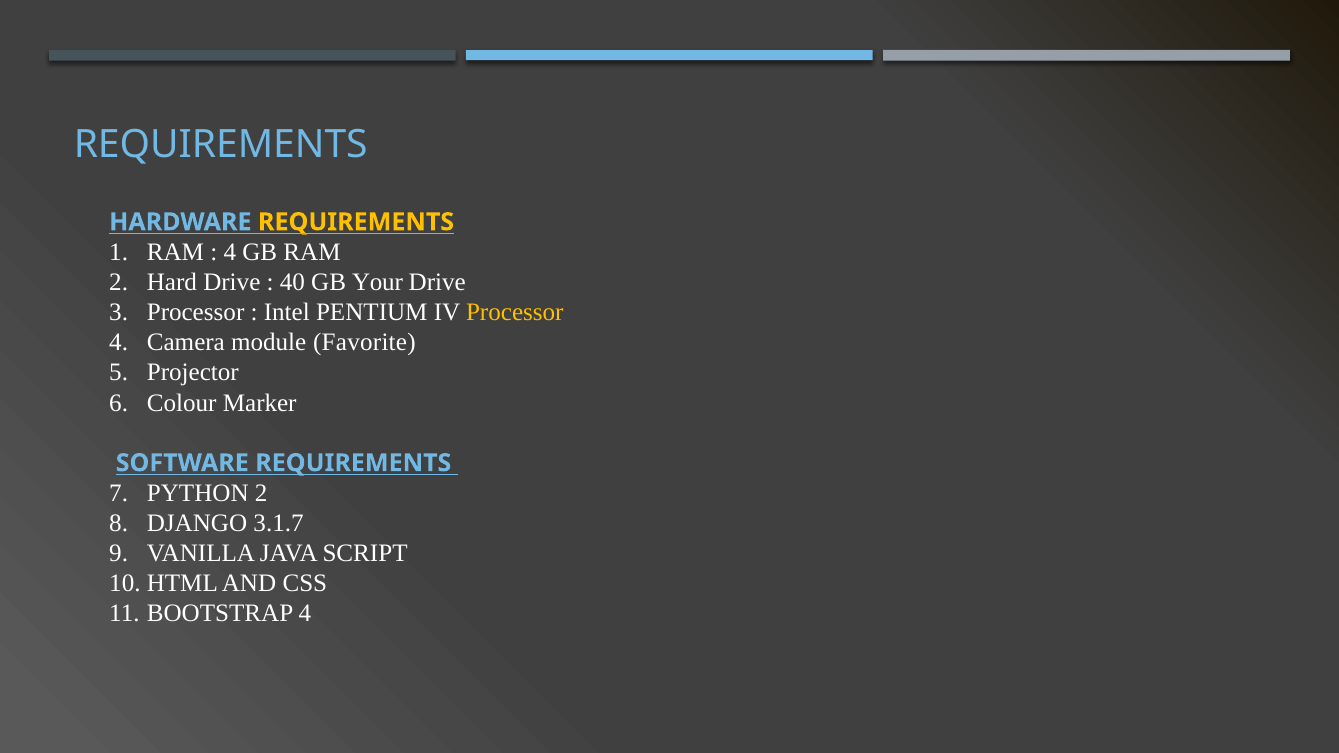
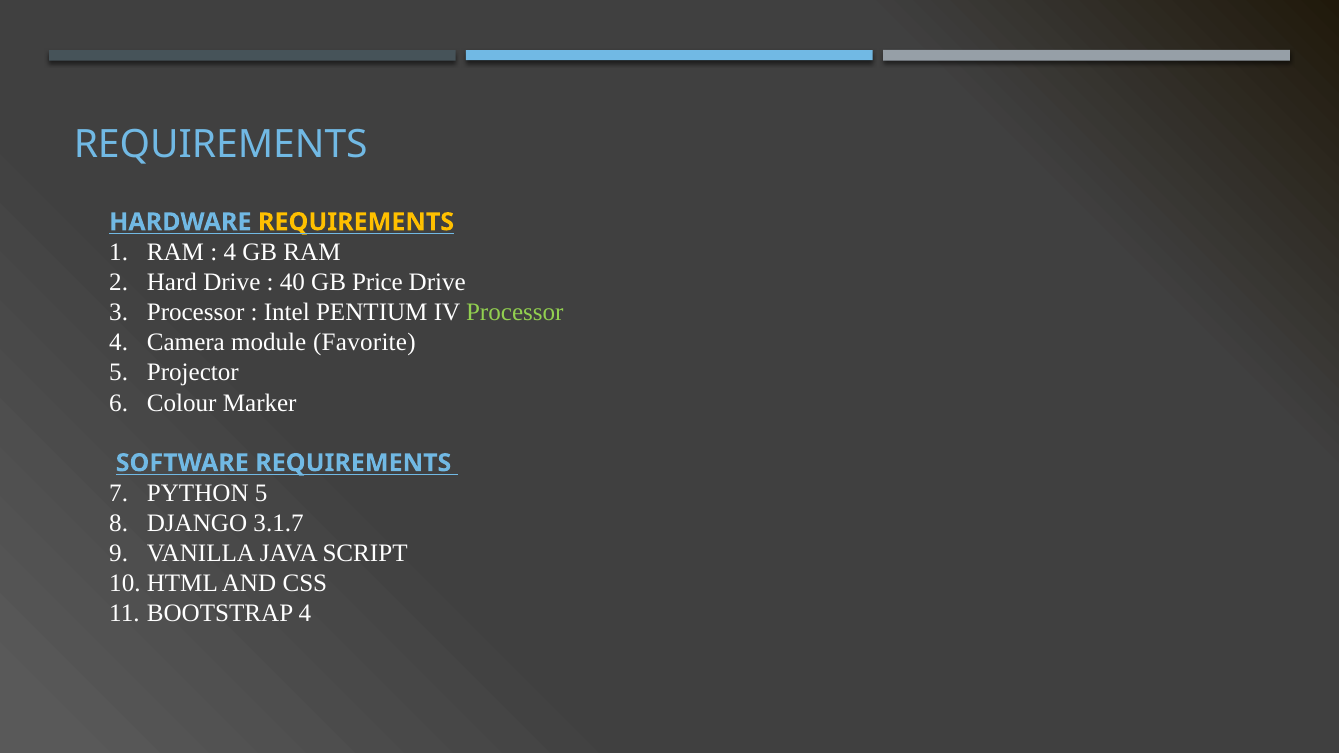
Your: Your -> Price (377, 282)
Processor colour: yellow -> light green (515, 312)
PYTHON 2: 2 -> 5 (261, 493)
